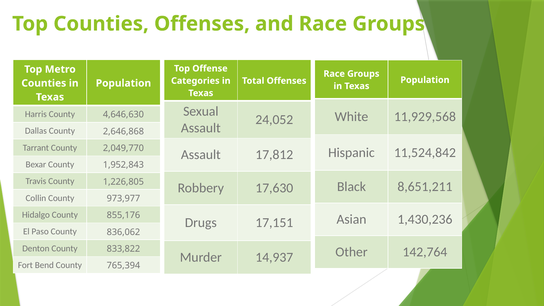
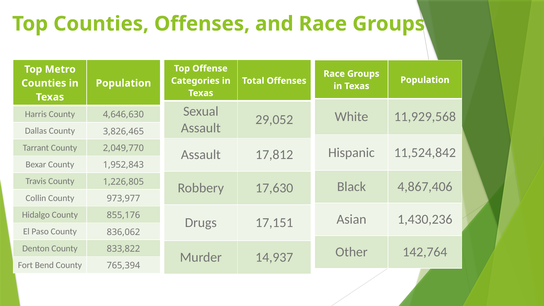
24,052: 24,052 -> 29,052 (274, 120)
2,646,868: 2,646,868 -> 3,826,465 (123, 131)
8,651,211: 8,651,211 -> 4,867,406 (425, 187)
